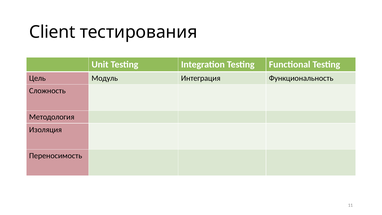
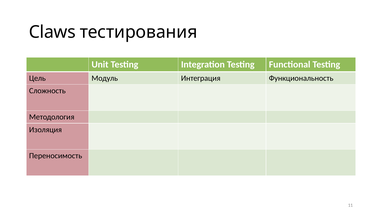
Client: Client -> Claws (52, 32)
